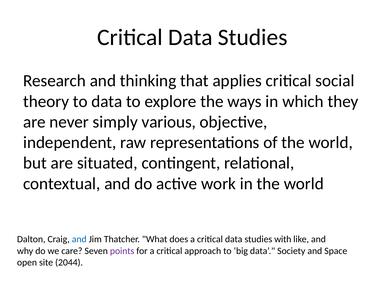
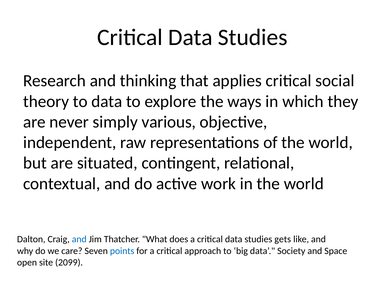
with: with -> gets (283, 239)
points colour: purple -> blue (122, 251)
2044: 2044 -> 2099 (69, 262)
